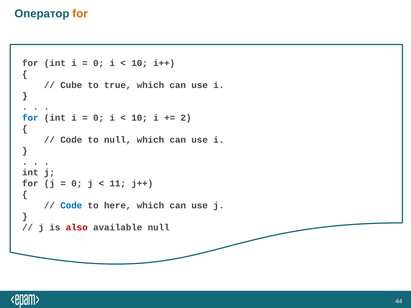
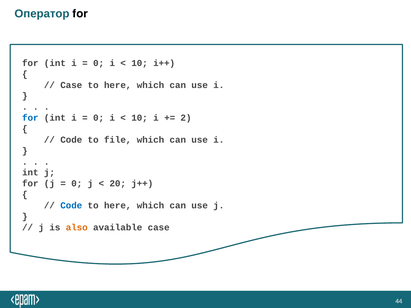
for colour: orange -> black (80, 14)
Cube: Cube -> Case (71, 85)
true: true -> here (118, 85)
to null: null -> file (118, 140)
11: 11 -> 20 (118, 184)
also colour: red -> orange (77, 228)
available null: null -> case (159, 228)
